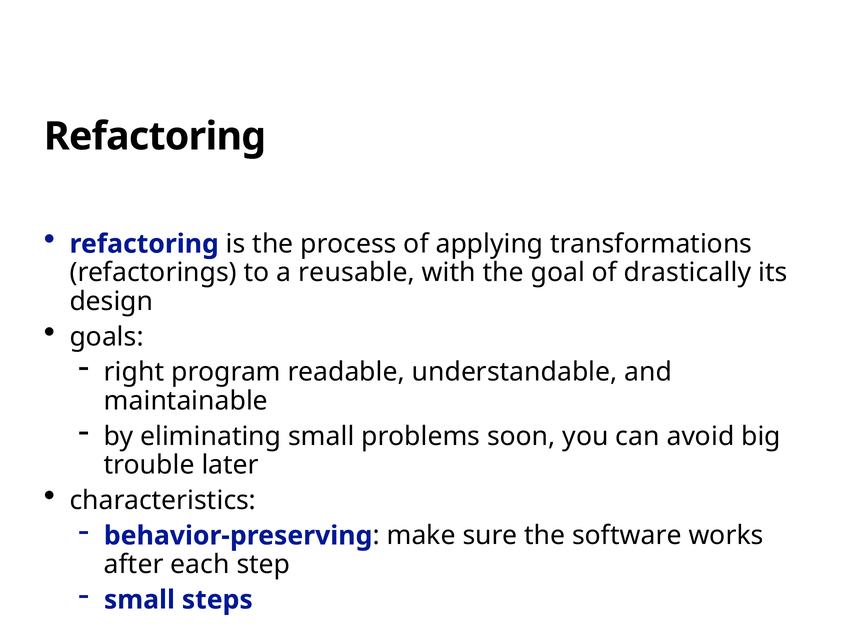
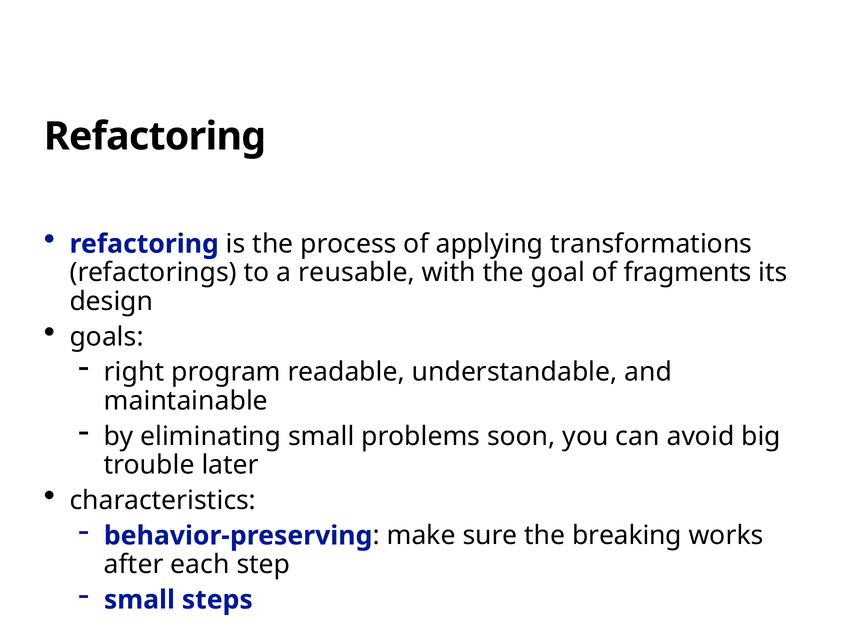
drastically: drastically -> fragments (688, 273)
software: software -> breaking (627, 536)
